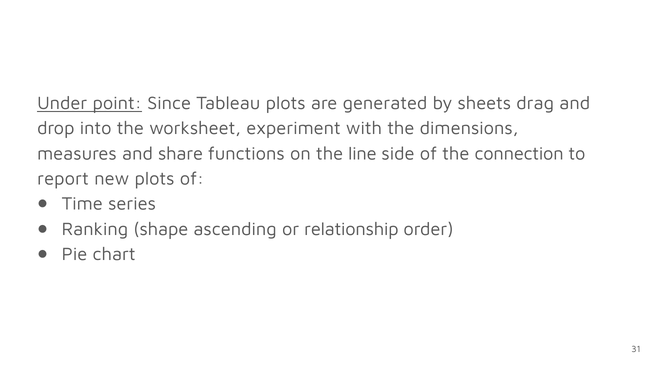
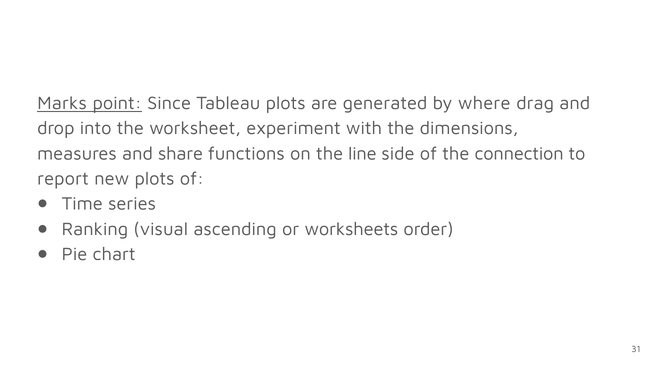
Under: Under -> Marks (62, 103)
sheets: sheets -> where (484, 103)
shape: shape -> visual (161, 229)
relationship: relationship -> worksheets (351, 229)
